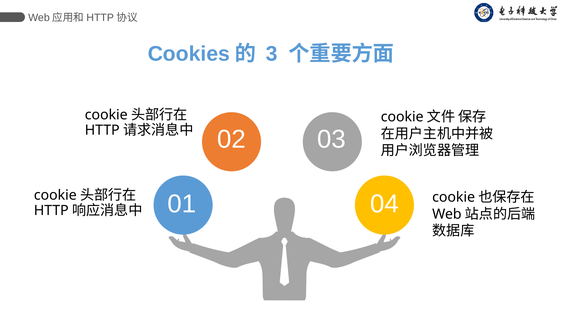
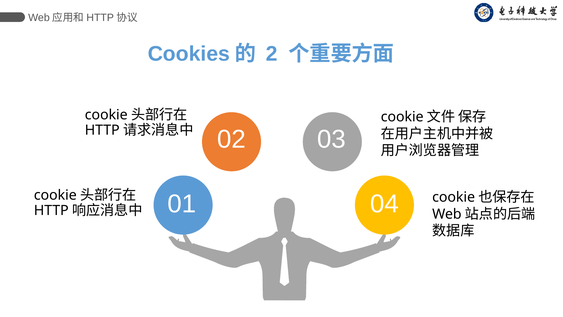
3: 3 -> 2 (272, 54)
